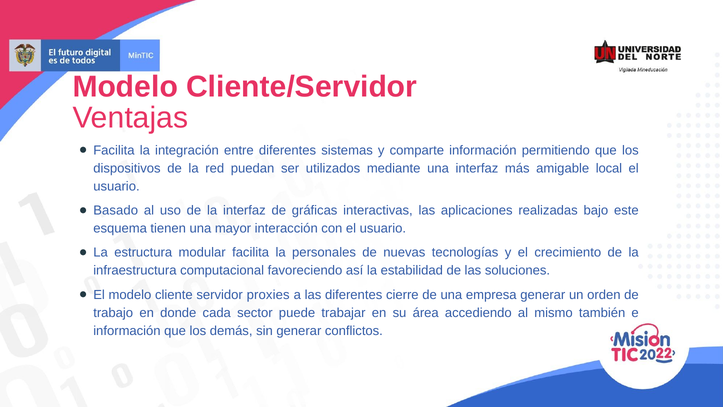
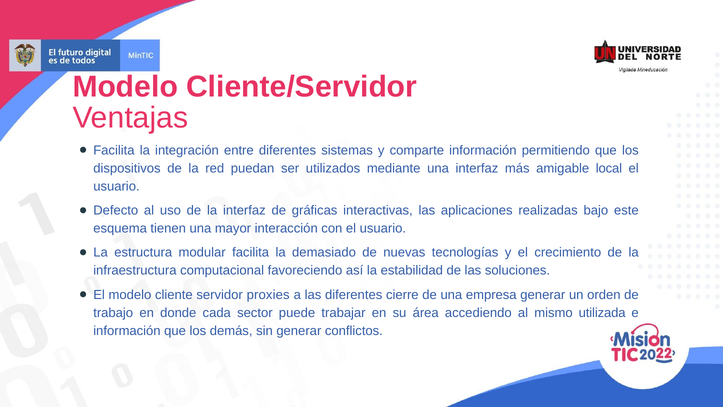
Basado: Basado -> Defecto (116, 210)
personales: personales -> demasiado (324, 252)
también: también -> utilizada (602, 313)
